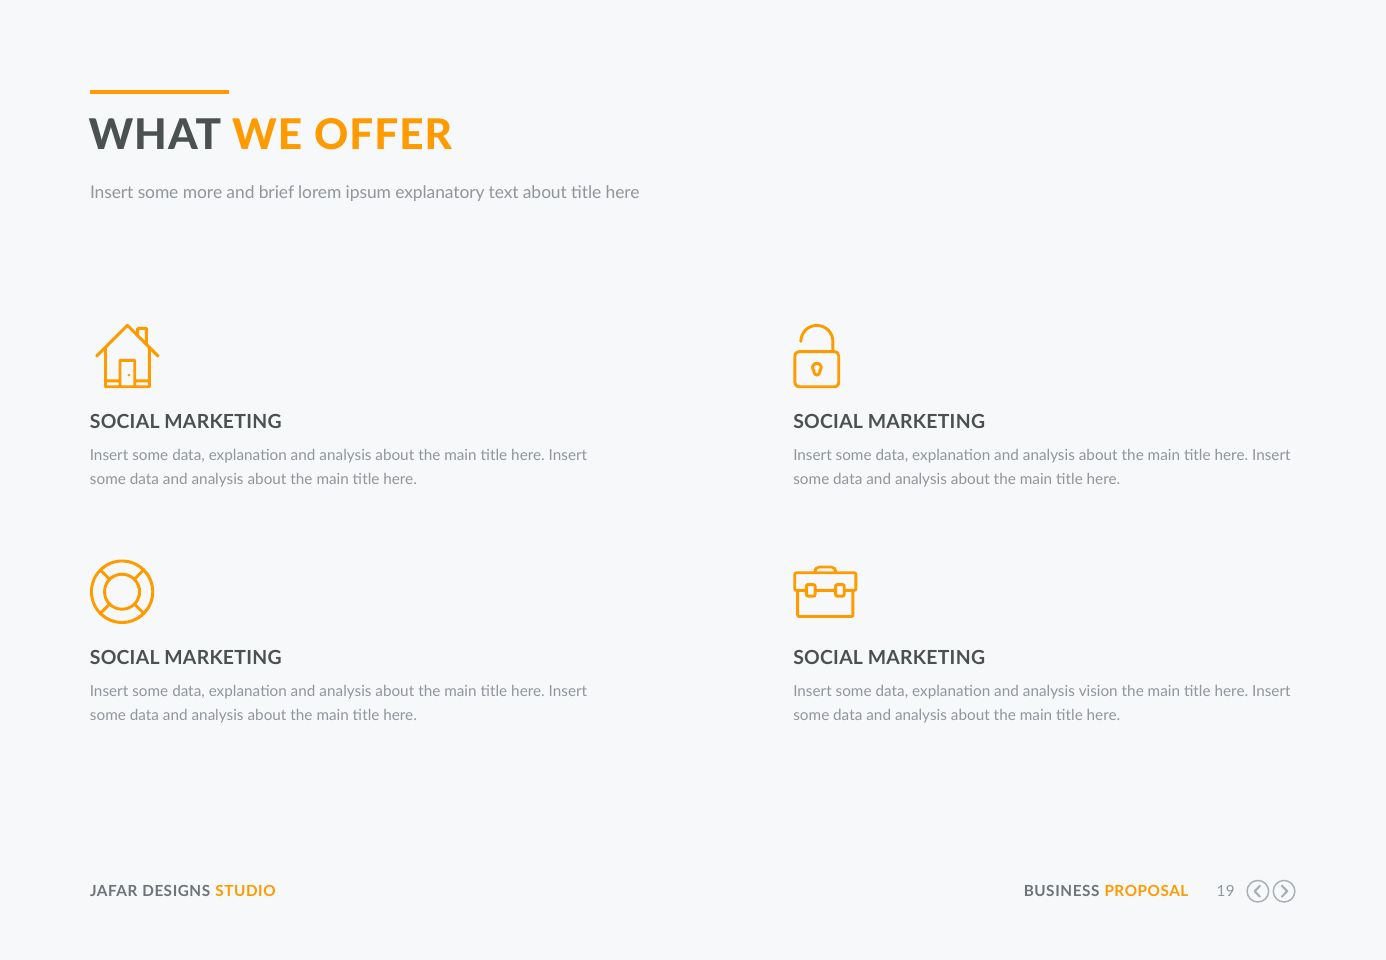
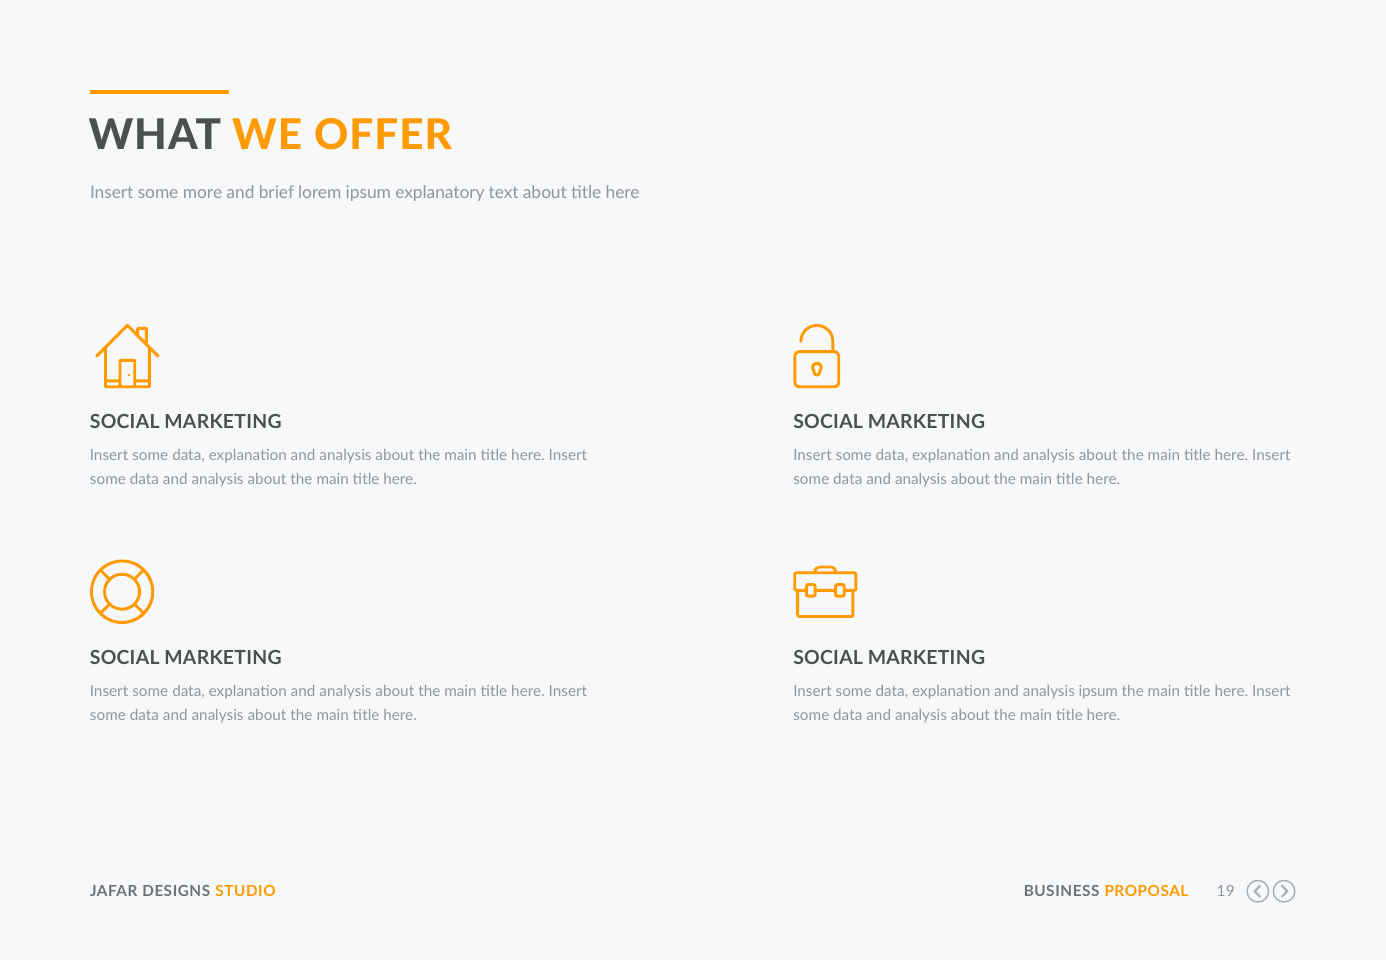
analysis vision: vision -> ipsum (1098, 691)
